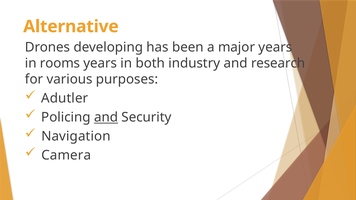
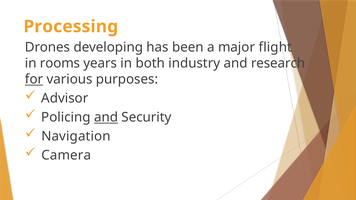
Alternative: Alternative -> Processing (71, 27)
major years: years -> flight (275, 47)
for underline: none -> present (34, 79)
Adutler: Adutler -> Advisor (65, 98)
